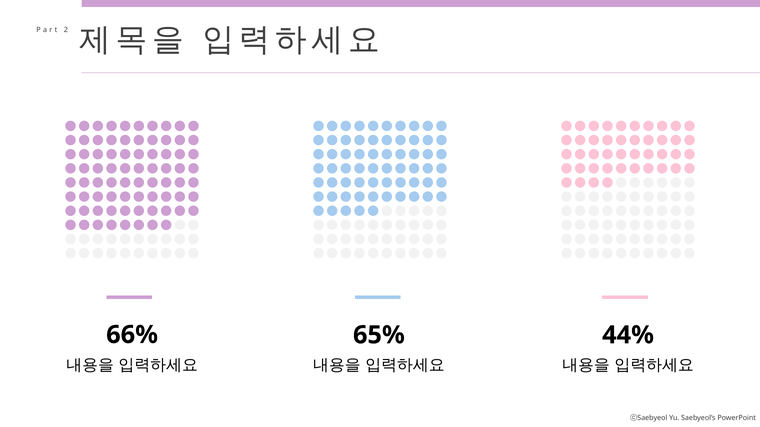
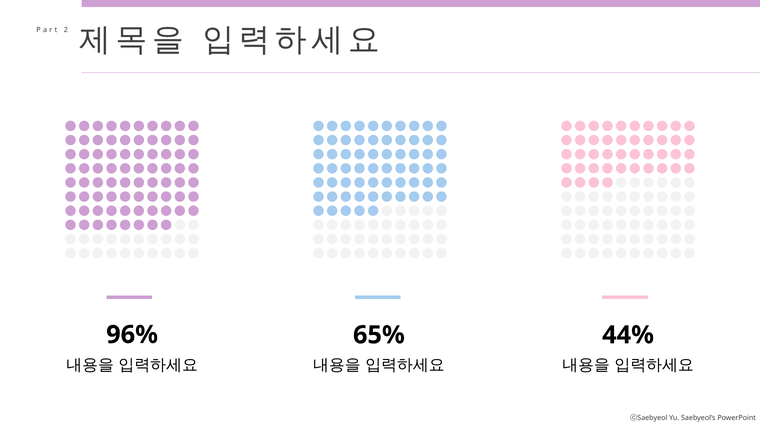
66%: 66% -> 96% (132, 335)
